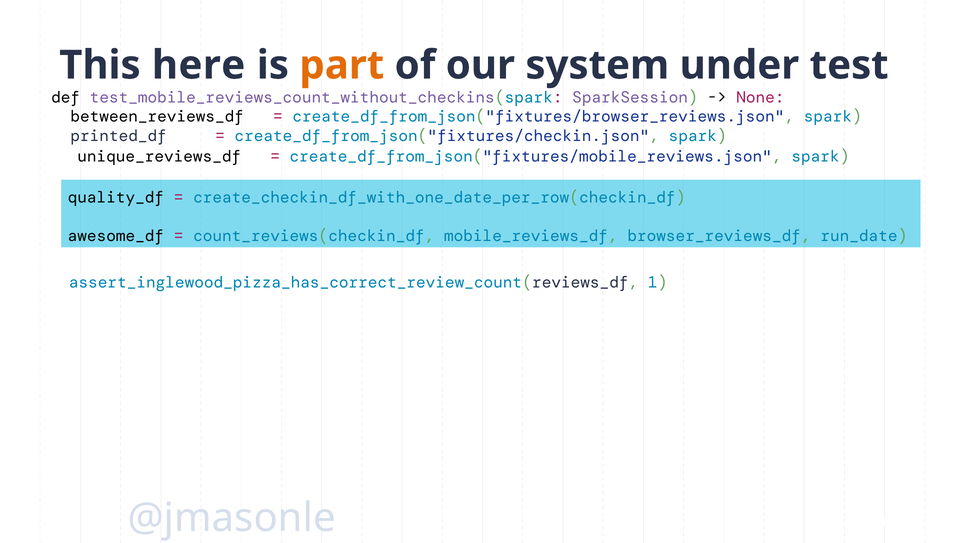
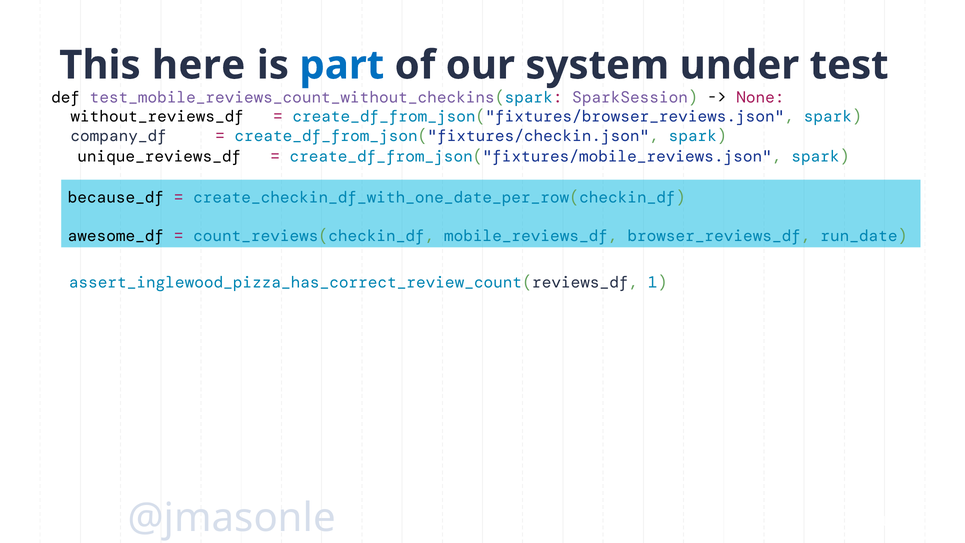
part colour: orange -> blue (342, 65)
between_reviews_df: between_reviews_df -> without_reviews_df (157, 116)
printed_df: printed_df -> company_df (119, 136)
quality_df: quality_df -> because_df (116, 197)
